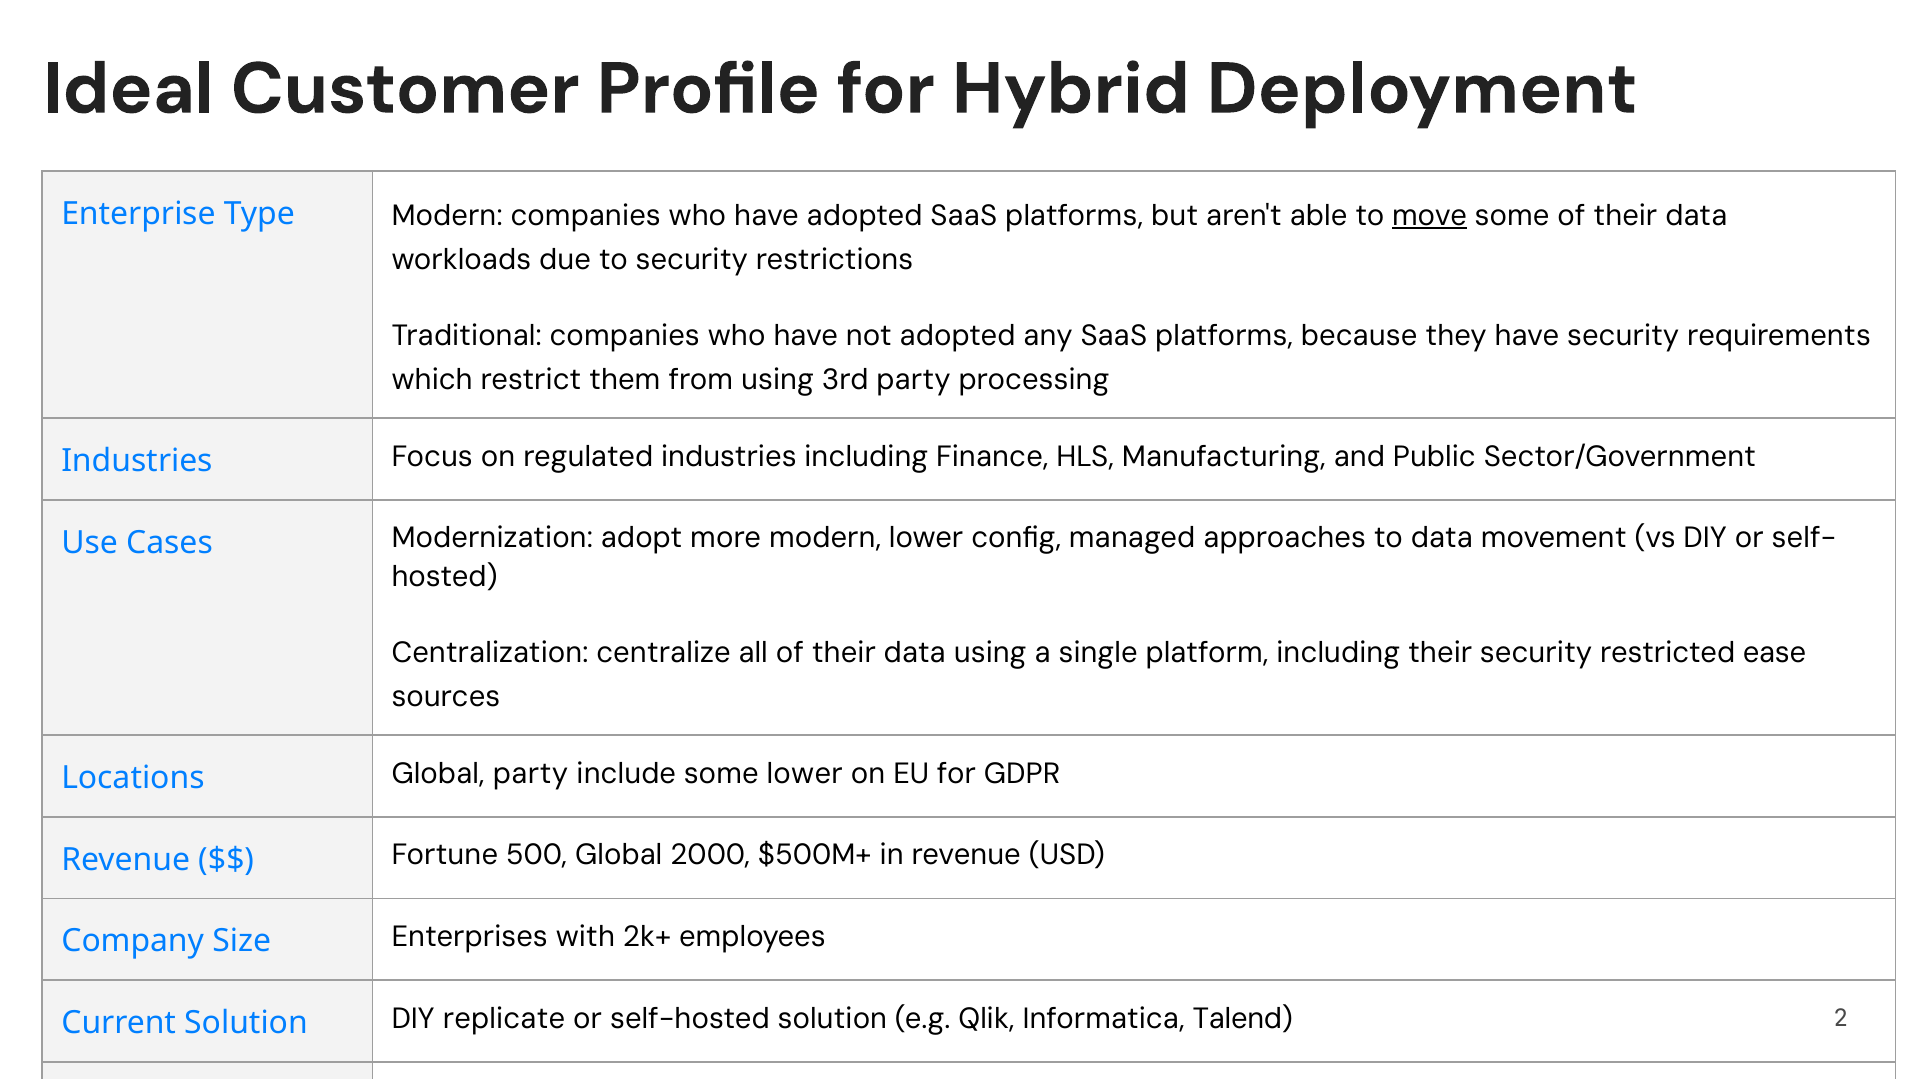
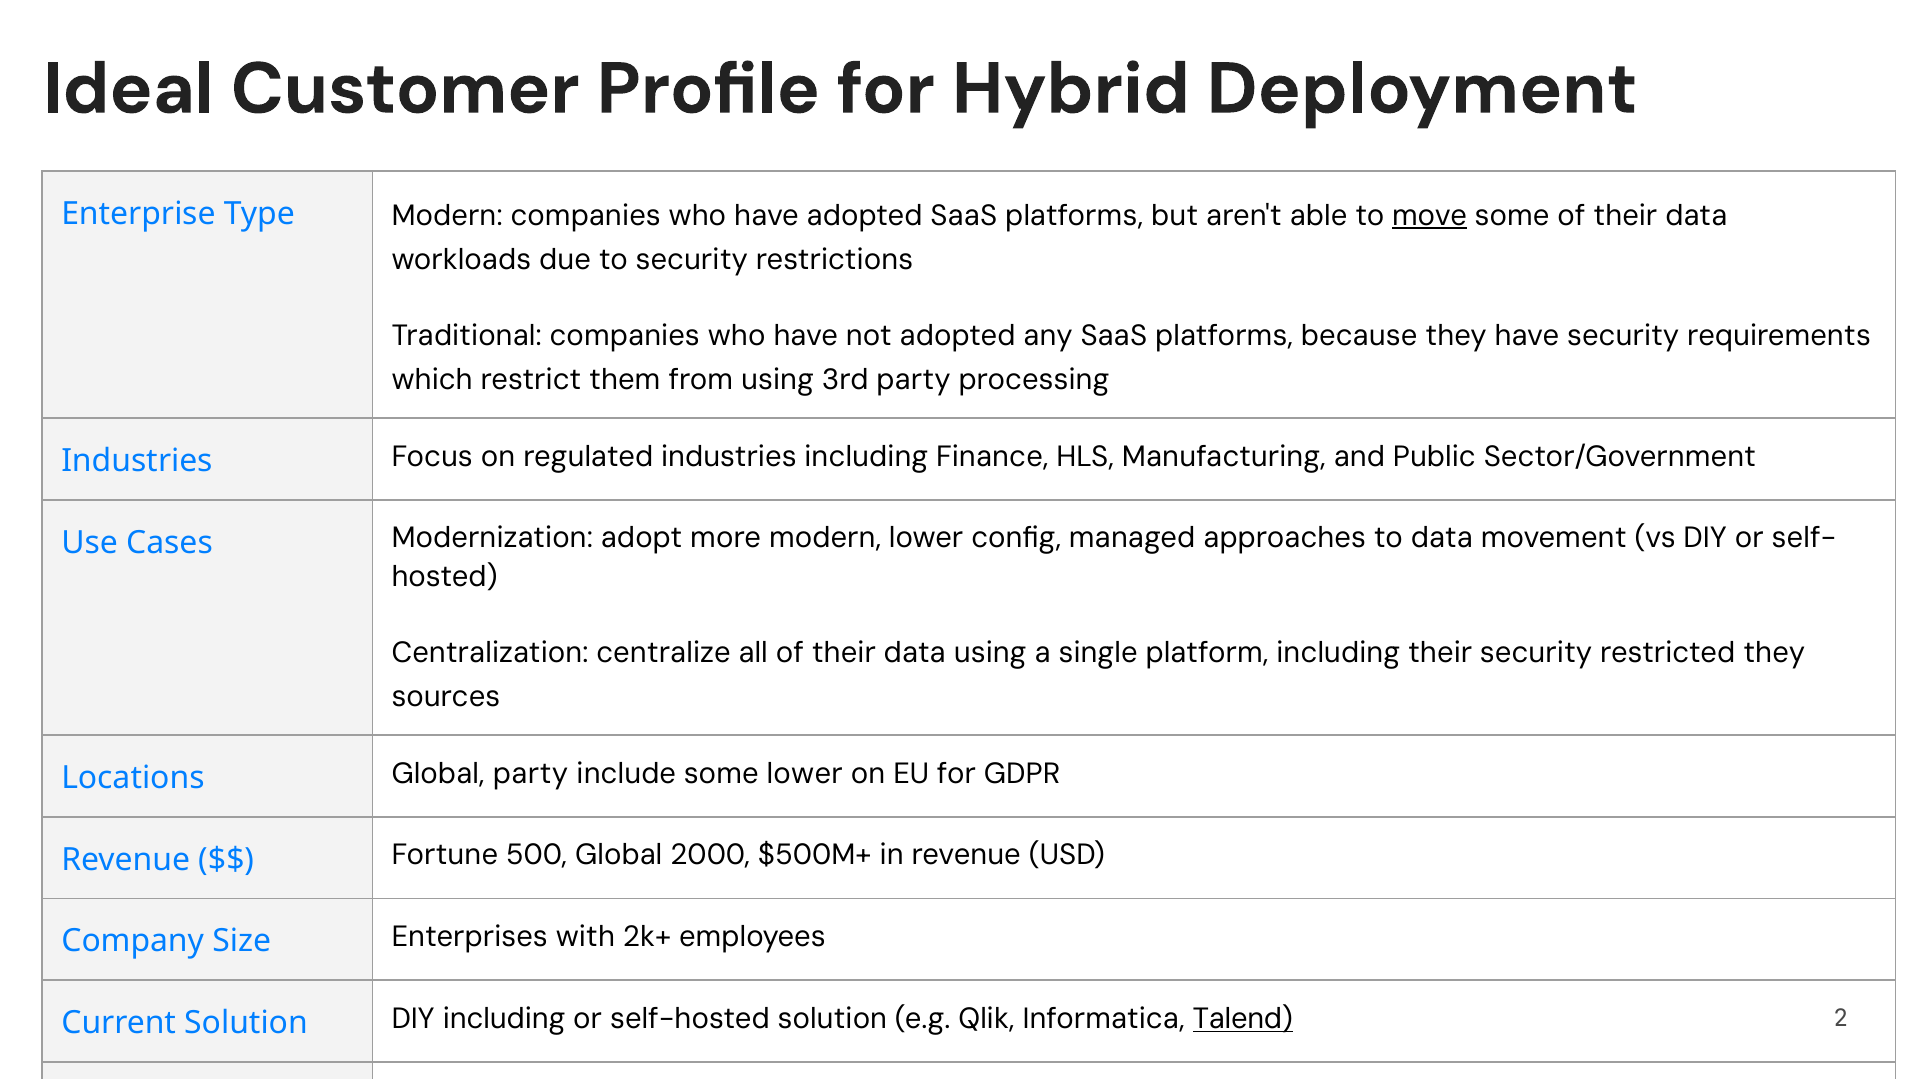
restricted ease: ease -> they (1774, 652)
DIY replicate: replicate -> including (504, 1018)
Talend underline: none -> present (1243, 1018)
